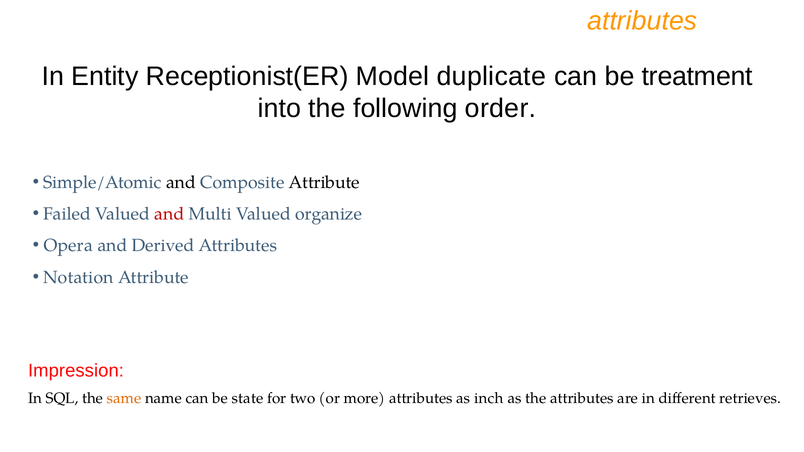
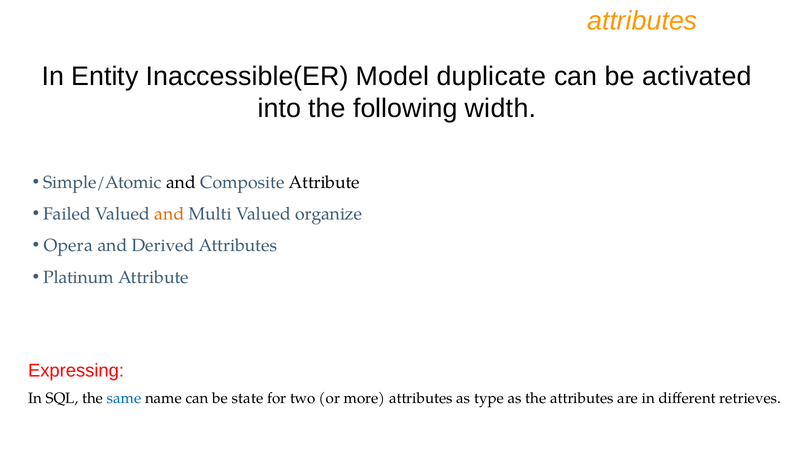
Receptionist(ER: Receptionist(ER -> Inaccessible(ER (247, 77)
treatment: treatment -> activated (697, 77)
order: order -> width (500, 109)
and colour: red -> orange (169, 214)
Notation: Notation -> Platinum (79, 277)
Impression: Impression -> Expressing (76, 371)
same colour: orange -> blue (124, 399)
inch: inch -> type (489, 399)
